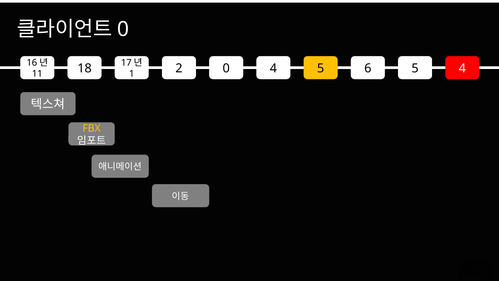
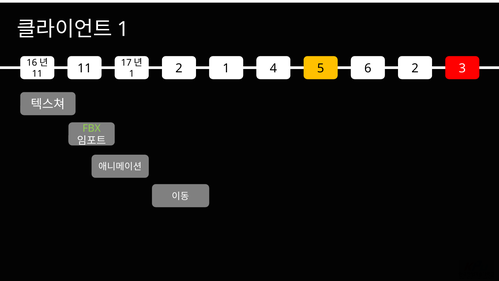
0: 0 -> 1 (123, 29)
2 0: 0 -> 1 (226, 68)
6 5: 5 -> 2 (415, 68)
5 4: 4 -> 3 (462, 68)
11 18: 18 -> 11 (85, 68)
FBX colour: yellow -> light green (92, 128)
